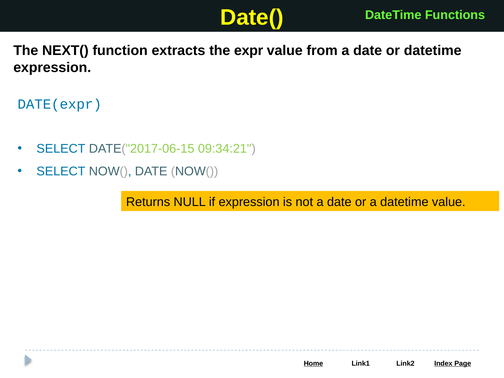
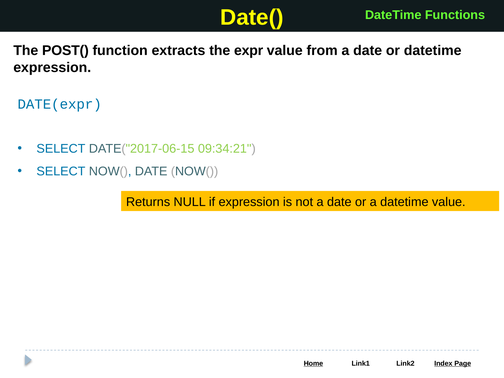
NEXT(: NEXT( -> POST( (65, 51)
